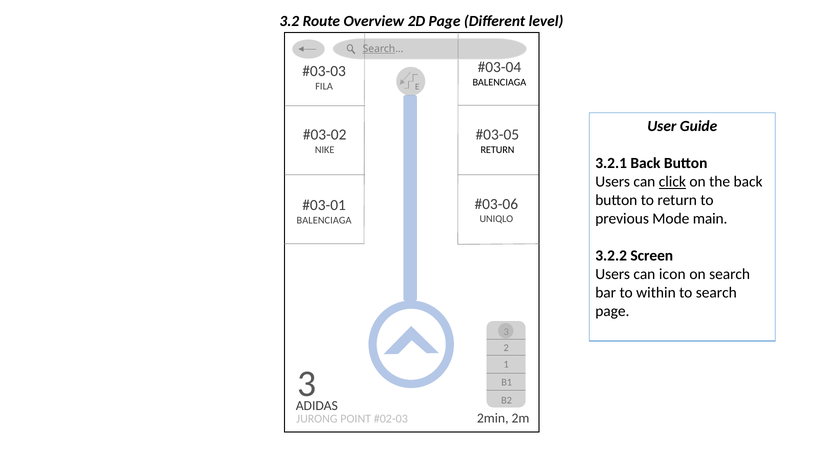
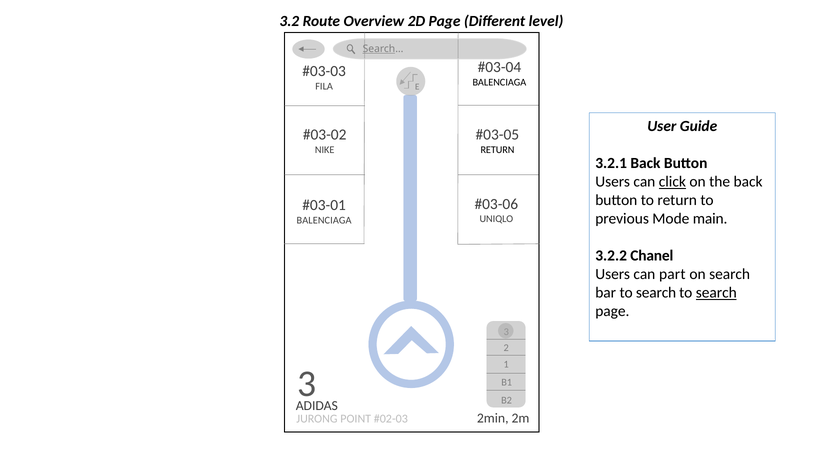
Screen: Screen -> Chanel (652, 256)
icon: icon -> part (672, 274)
bar to within: within -> search (656, 293)
search underline: none -> present (716, 293)
